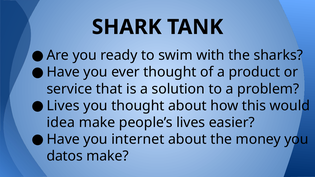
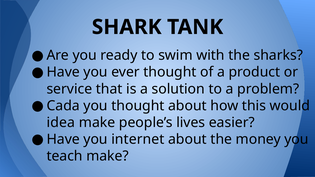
Lives: Lives -> Cada (63, 106)
datos: datos -> teach (65, 156)
